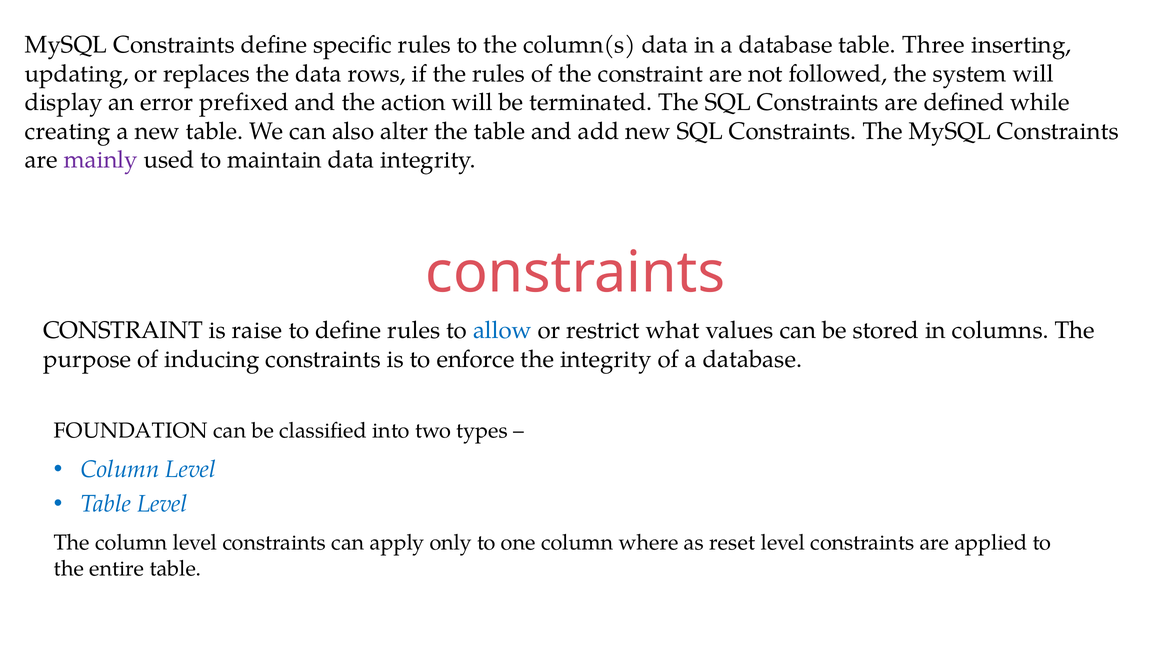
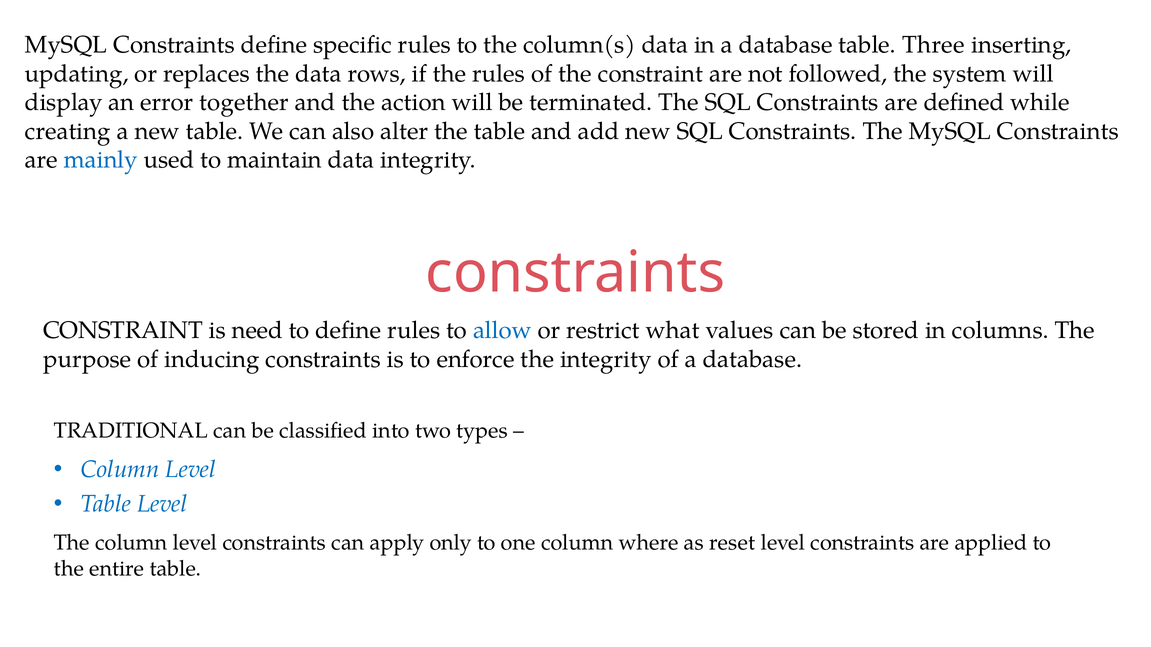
prefixed: prefixed -> together (244, 103)
mainly colour: purple -> blue (101, 160)
raise: raise -> need (257, 331)
FOUNDATION: FOUNDATION -> TRADITIONAL (131, 431)
